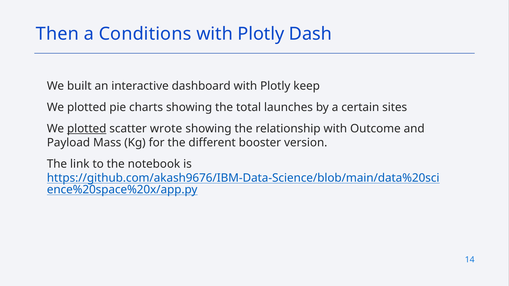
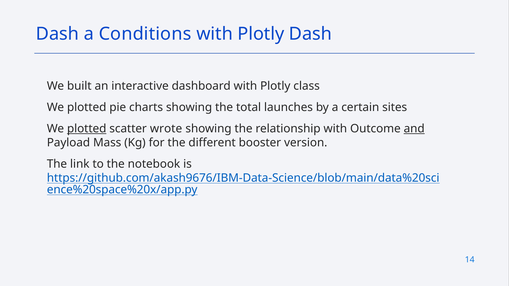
Then: Then -> Dash (58, 34)
keep: keep -> class (307, 86)
and underline: none -> present (414, 129)
